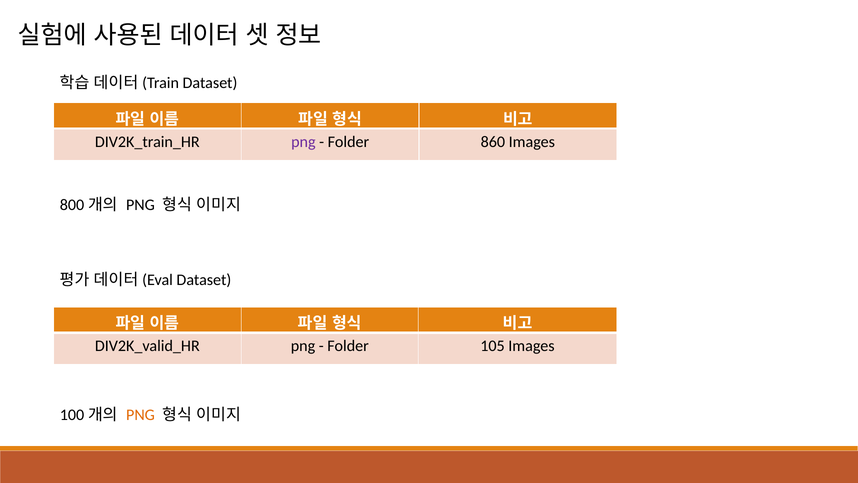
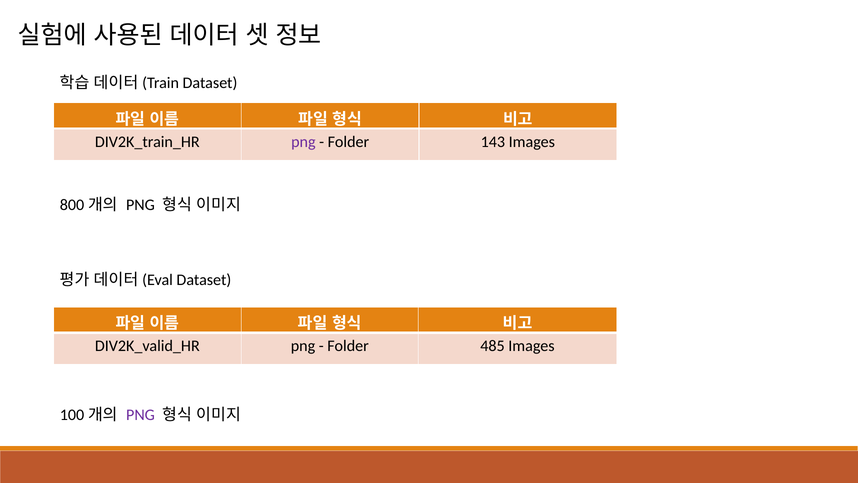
860: 860 -> 143 (493, 142)
105: 105 -> 485 (493, 346)
PNG colour: orange -> purple (140, 415)
